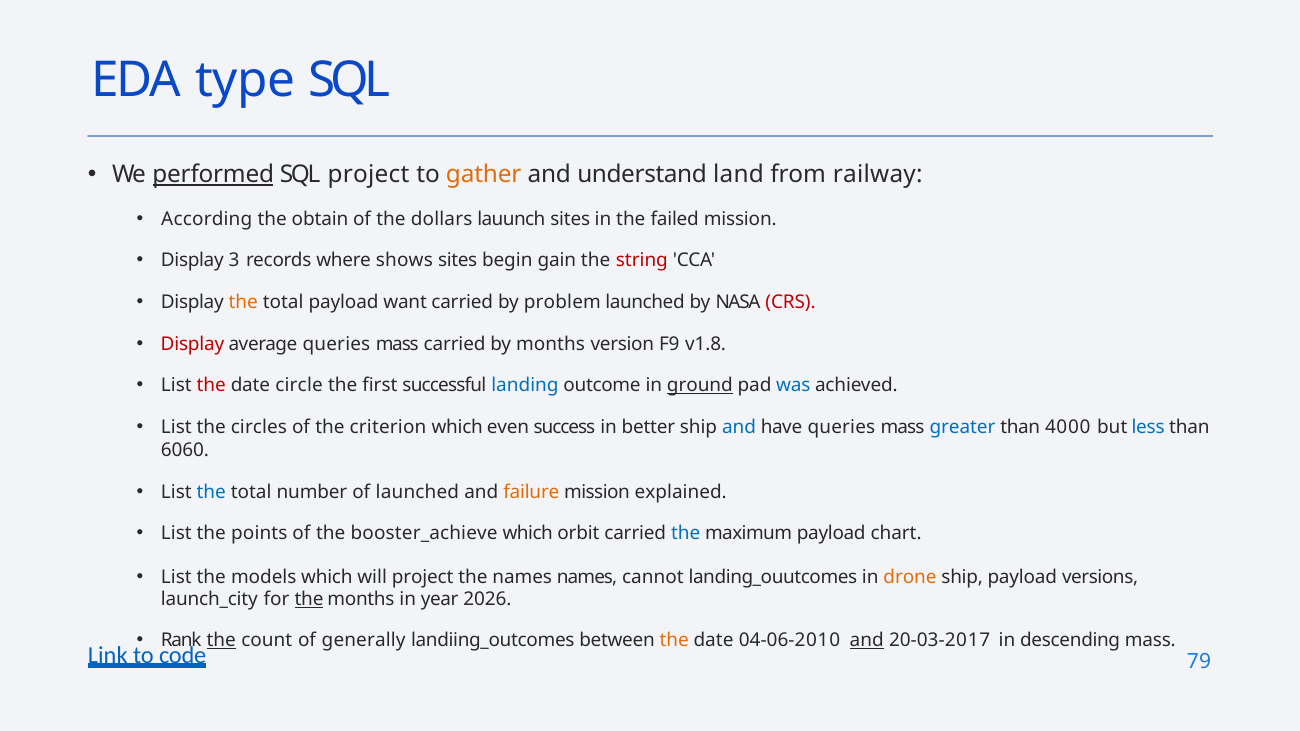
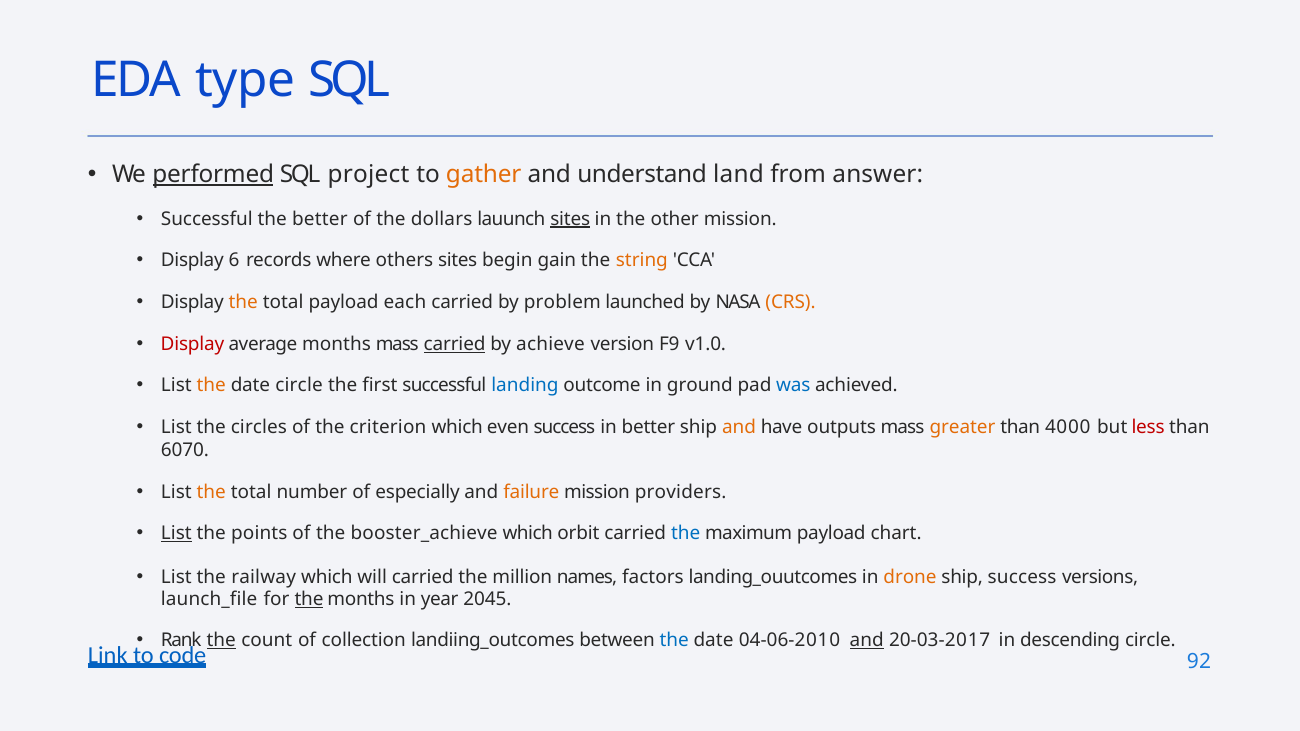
railway: railway -> answer (878, 174)
According: According -> Successful (207, 219)
the obtain: obtain -> better (320, 219)
sites underline: none -> present (570, 219)
failed: failed -> other (675, 219)
3: 3 -> 6 (234, 261)
shows: shows -> others (404, 261)
string colour: red -> orange (642, 261)
want: want -> each (405, 302)
CRS colour: red -> orange (791, 302)
average queries: queries -> months (337, 344)
carried underline: none -> present (455, 344)
by months: months -> achieve (550, 344)
v1.8: v1.8 -> v1.0 (706, 344)
the colour: red -> orange (211, 386)
ground underline: present -> none (700, 386)
and colour: blue -> orange (739, 428)
have queries: queries -> outputs (842, 428)
greater colour: blue -> orange (962, 428)
less colour: blue -> red (1148, 428)
6060: 6060 -> 6070 (185, 450)
the colour: blue -> orange (211, 492)
of launched: launched -> especially (418, 492)
explained: explained -> providers (681, 492)
List underline: none -> present (176, 534)
models: models -> railway (264, 577)
will project: project -> carried (423, 577)
the names: names -> million (522, 577)
cannot: cannot -> factors (653, 577)
ship payload: payload -> success (1022, 577)
launch_city: launch_city -> launch_file (209, 599)
2026: 2026 -> 2045 (487, 599)
generally: generally -> collection (364, 640)
the colour: orange -> blue (674, 640)
descending mass: mass -> circle (1150, 640)
79: 79 -> 92 (1199, 662)
